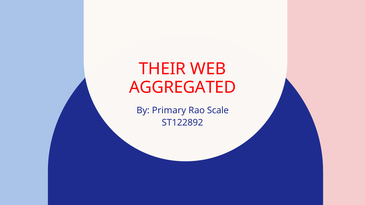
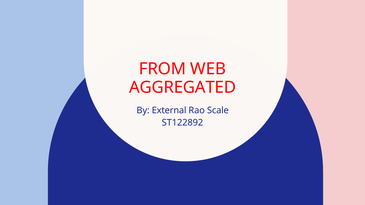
THEIR: THEIR -> FROM (162, 69)
Primary: Primary -> External (169, 110)
